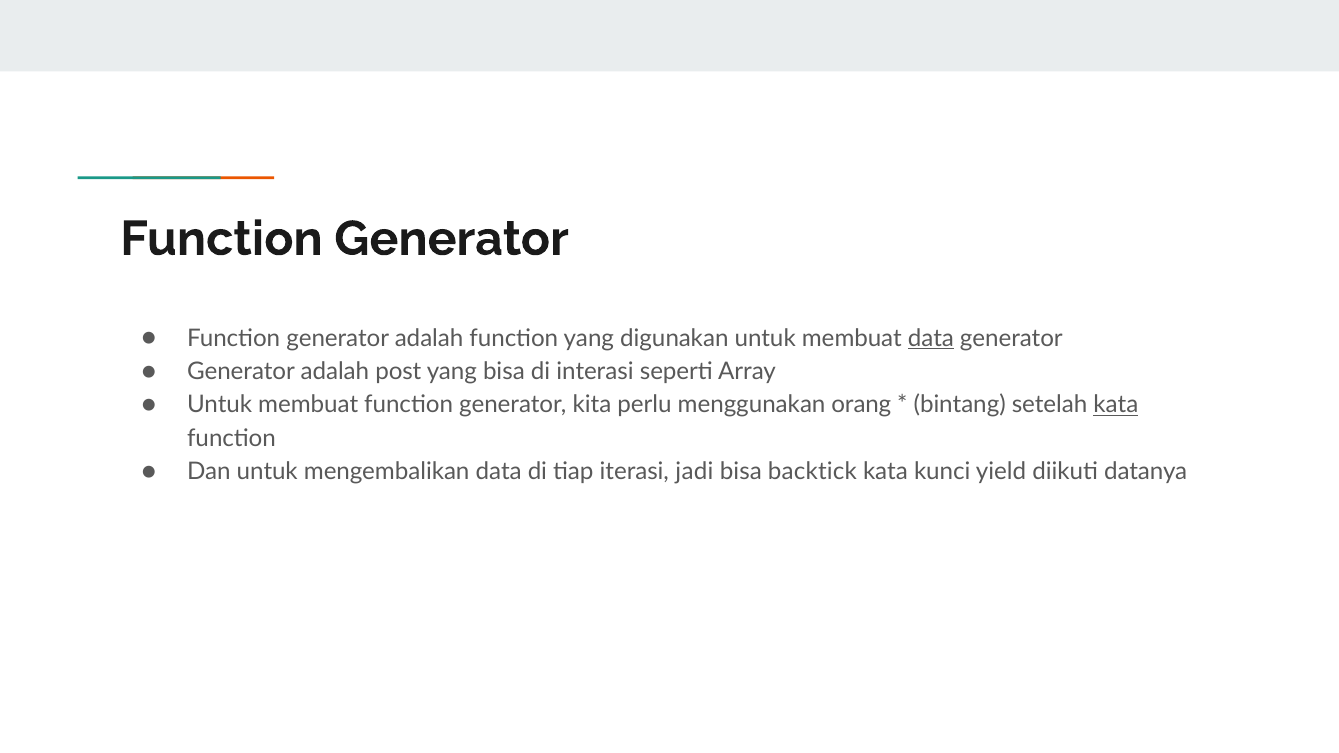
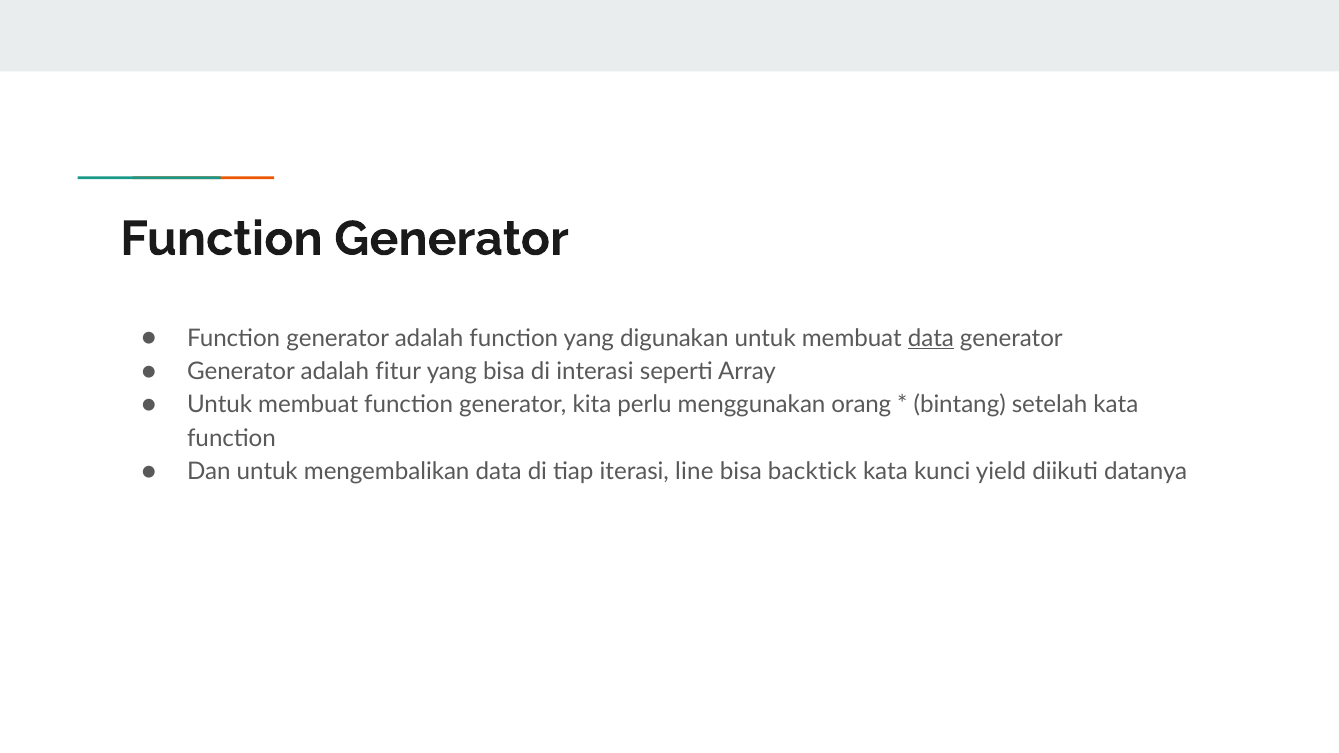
post: post -> fitur (398, 372)
kata underline: present -> none (1116, 405)
jadi: jadi -> line (694, 472)
